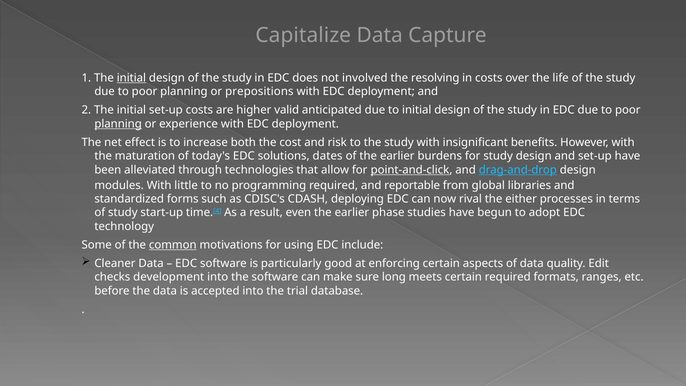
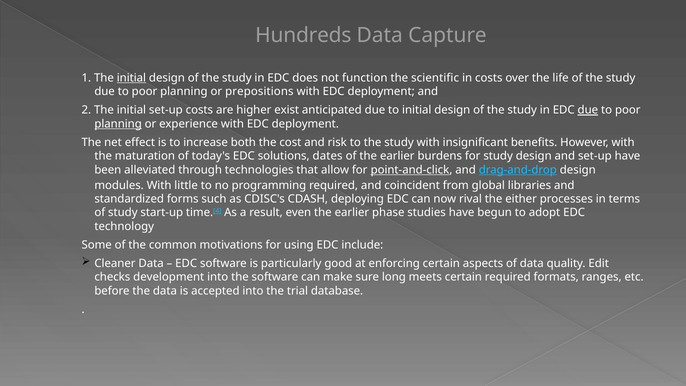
Capitalize: Capitalize -> Hundreds (303, 35)
involved: involved -> function (365, 78)
resolving: resolving -> scientific (435, 78)
valid: valid -> exist (287, 110)
due underline: none -> present (588, 110)
reportable: reportable -> coincident (412, 185)
common underline: present -> none (173, 245)
